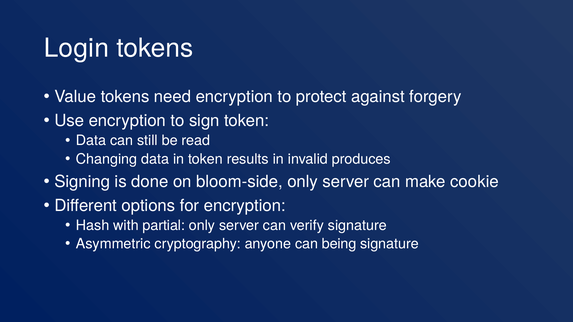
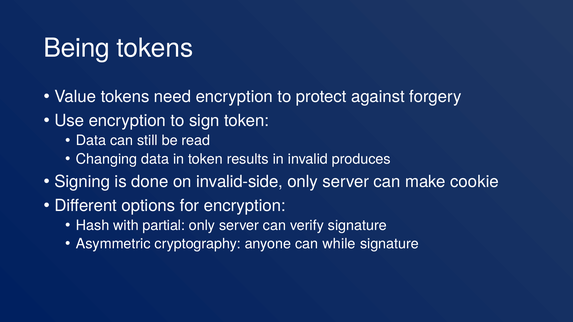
Login: Login -> Being (77, 48)
bloom-side: bloom-side -> invalid-side (240, 182)
being: being -> while (339, 244)
